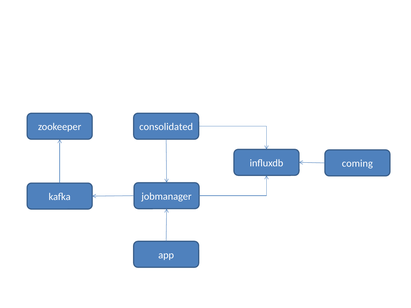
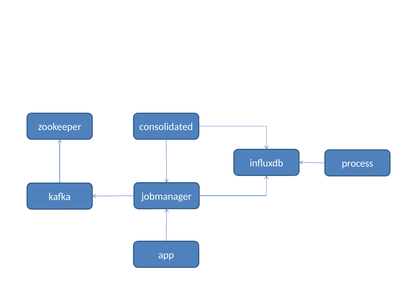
coming: coming -> process (357, 164)
